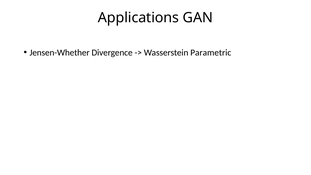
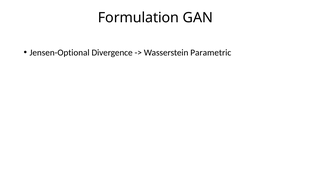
Applications: Applications -> Formulation (138, 18)
Jensen-Whether: Jensen-Whether -> Jensen-Optional (60, 53)
